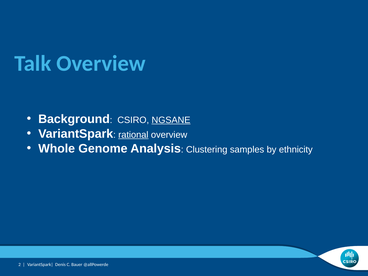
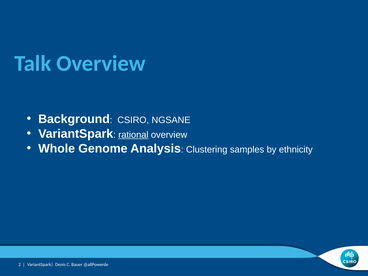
NGSANE underline: present -> none (171, 120)
